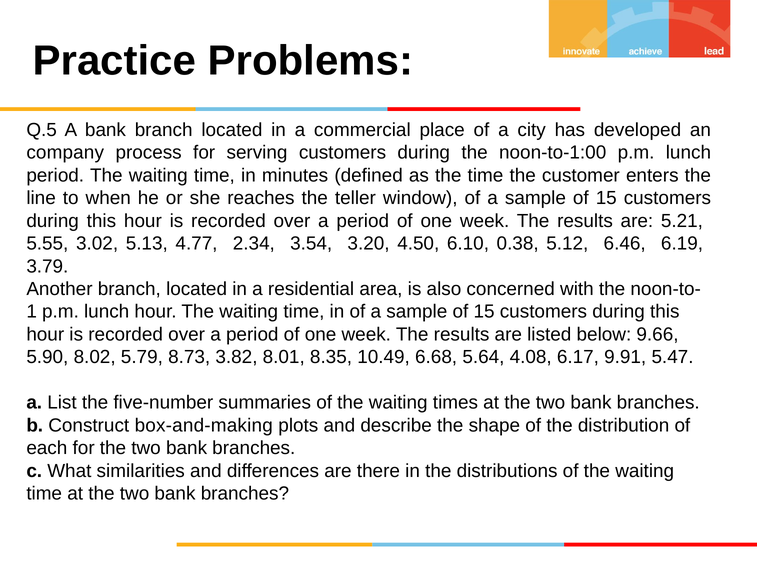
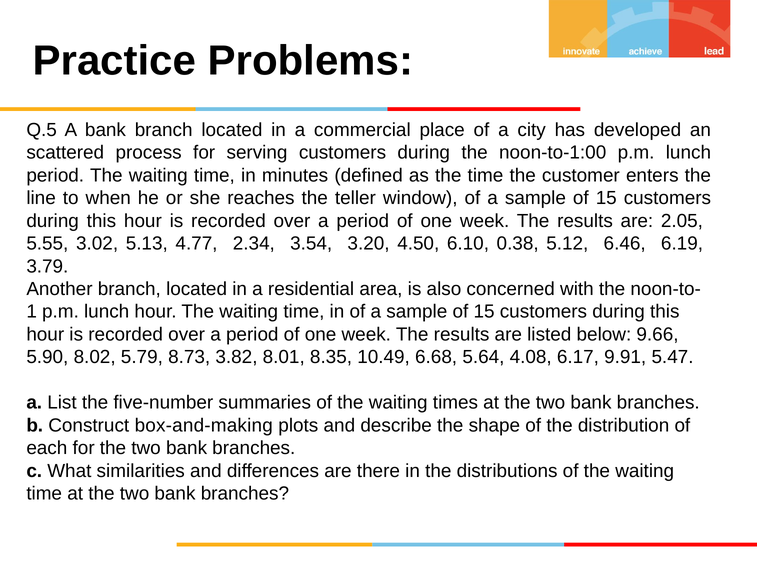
company: company -> scattered (65, 153)
5.21: 5.21 -> 2.05 (682, 221)
